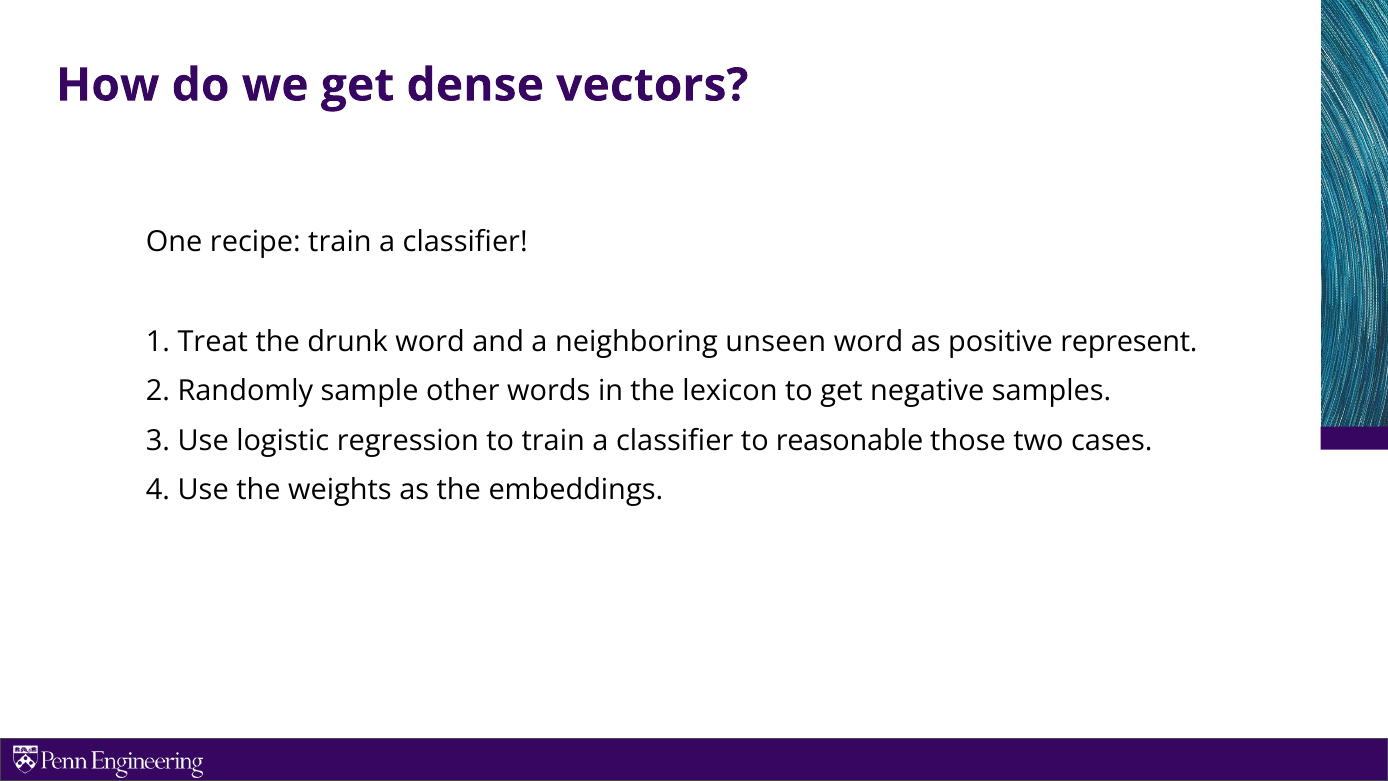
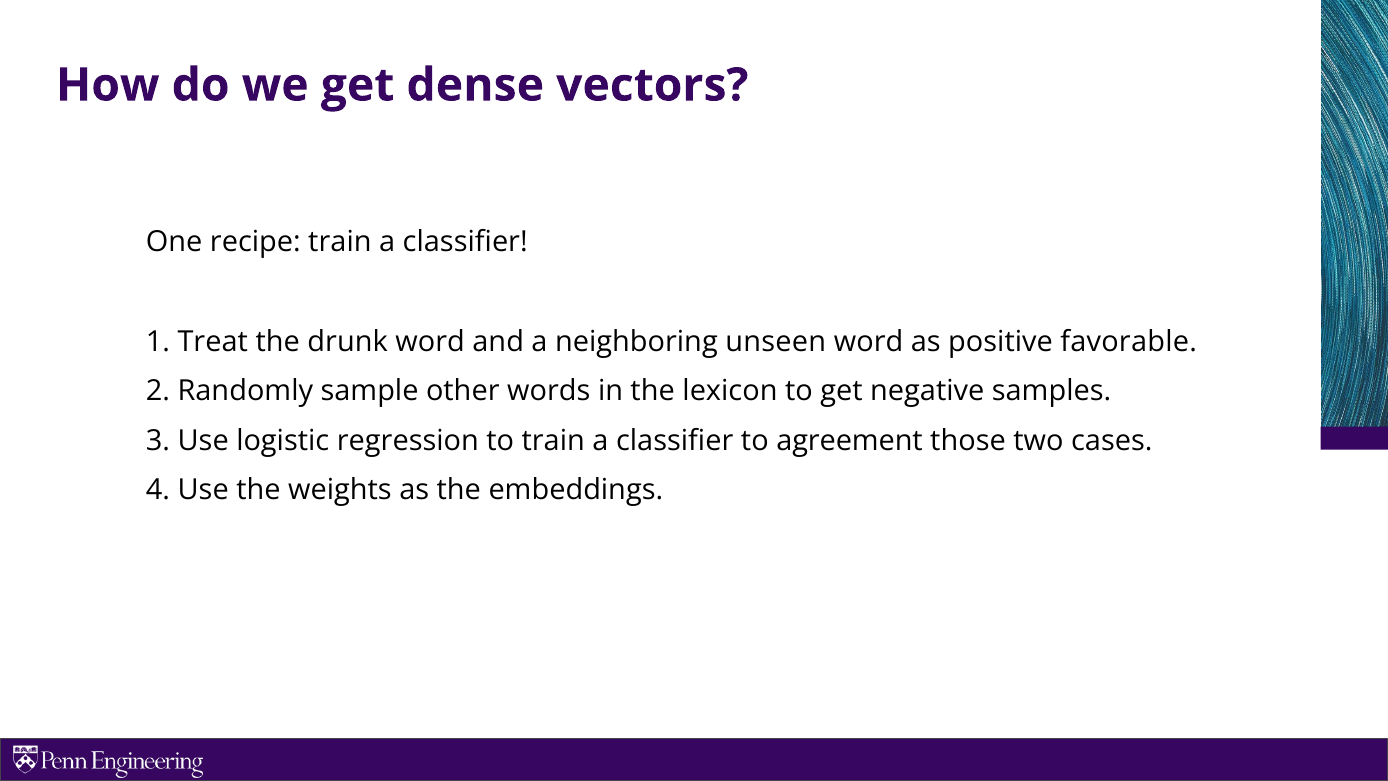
represent: represent -> favorable (1129, 341)
reasonable: reasonable -> agreement (849, 441)
